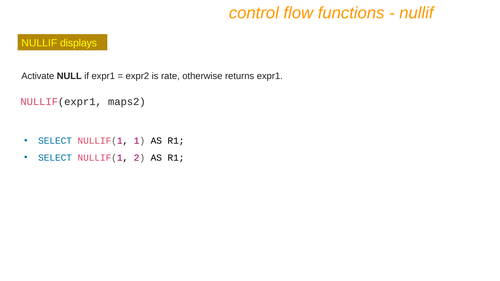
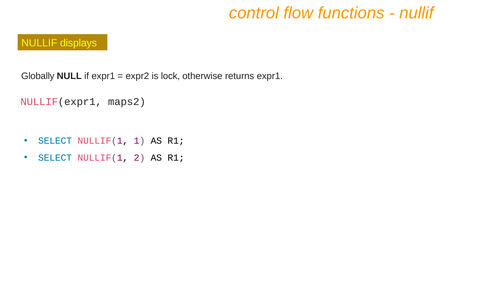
Activate: Activate -> Globally (38, 76)
rate: rate -> lock (170, 76)
